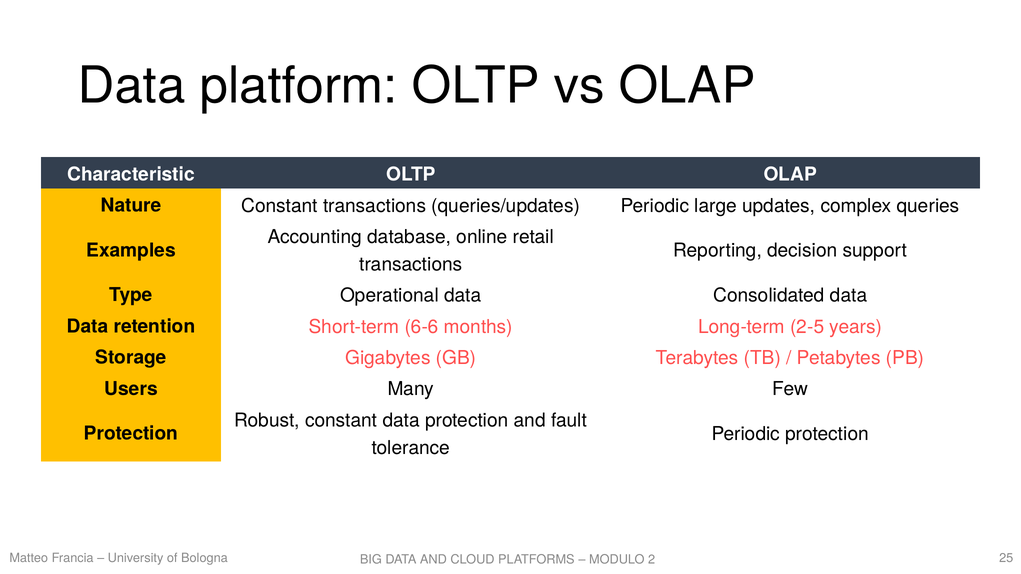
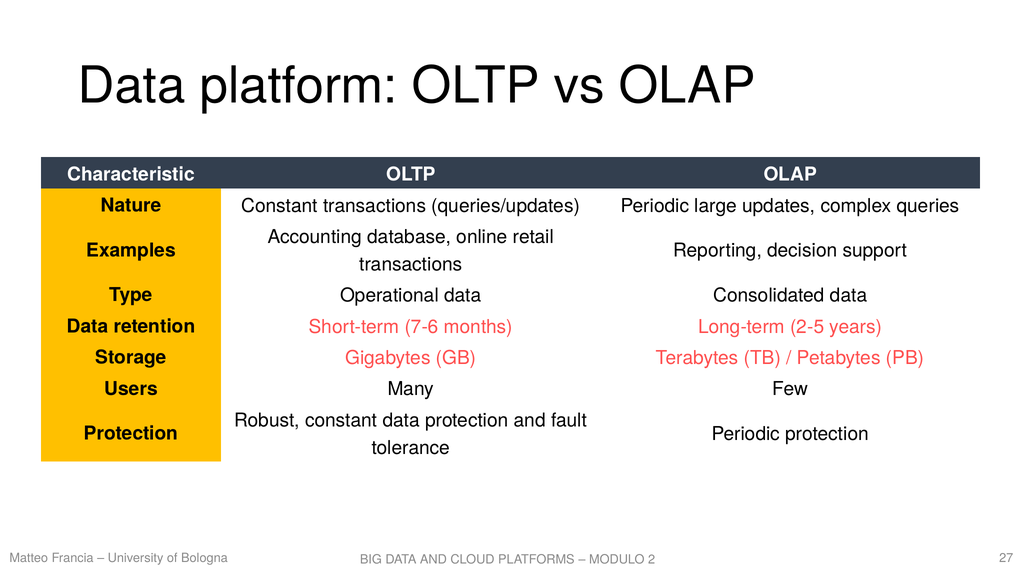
6-6: 6-6 -> 7-6 (422, 327)
25: 25 -> 27 (1006, 558)
